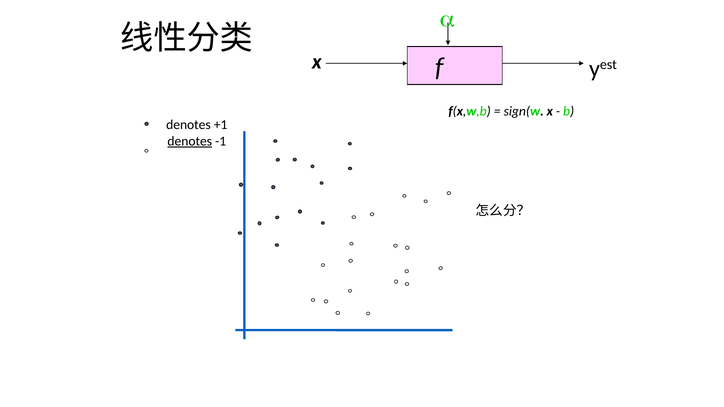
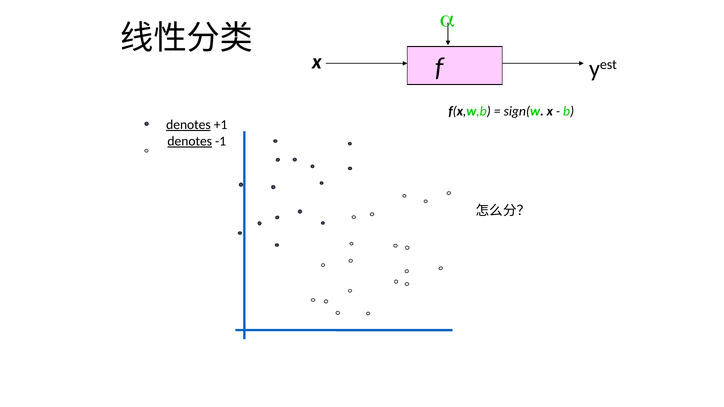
denotes underline: none -> present (188, 125)
